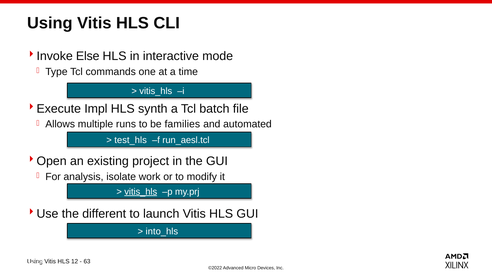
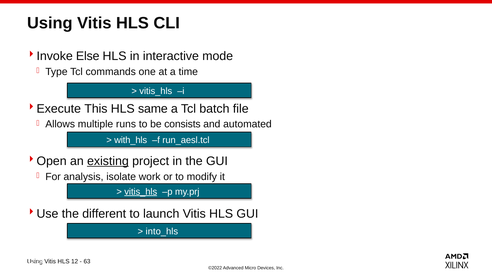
Impl: Impl -> This (96, 109)
synth: synth -> same (153, 109)
families: families -> consists (182, 124)
test_hls: test_hls -> with_hls (131, 140)
existing underline: none -> present (108, 161)
